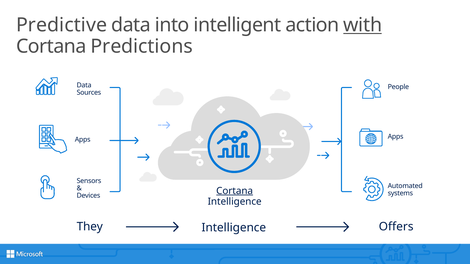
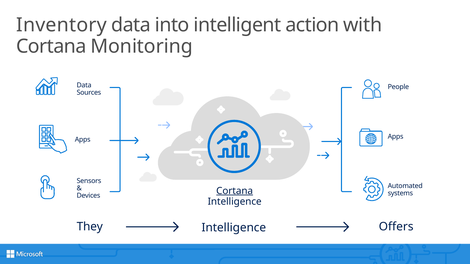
Predictive: Predictive -> Inventory (61, 25)
with underline: present -> none (363, 25)
Predictions: Predictions -> Monitoring (142, 46)
